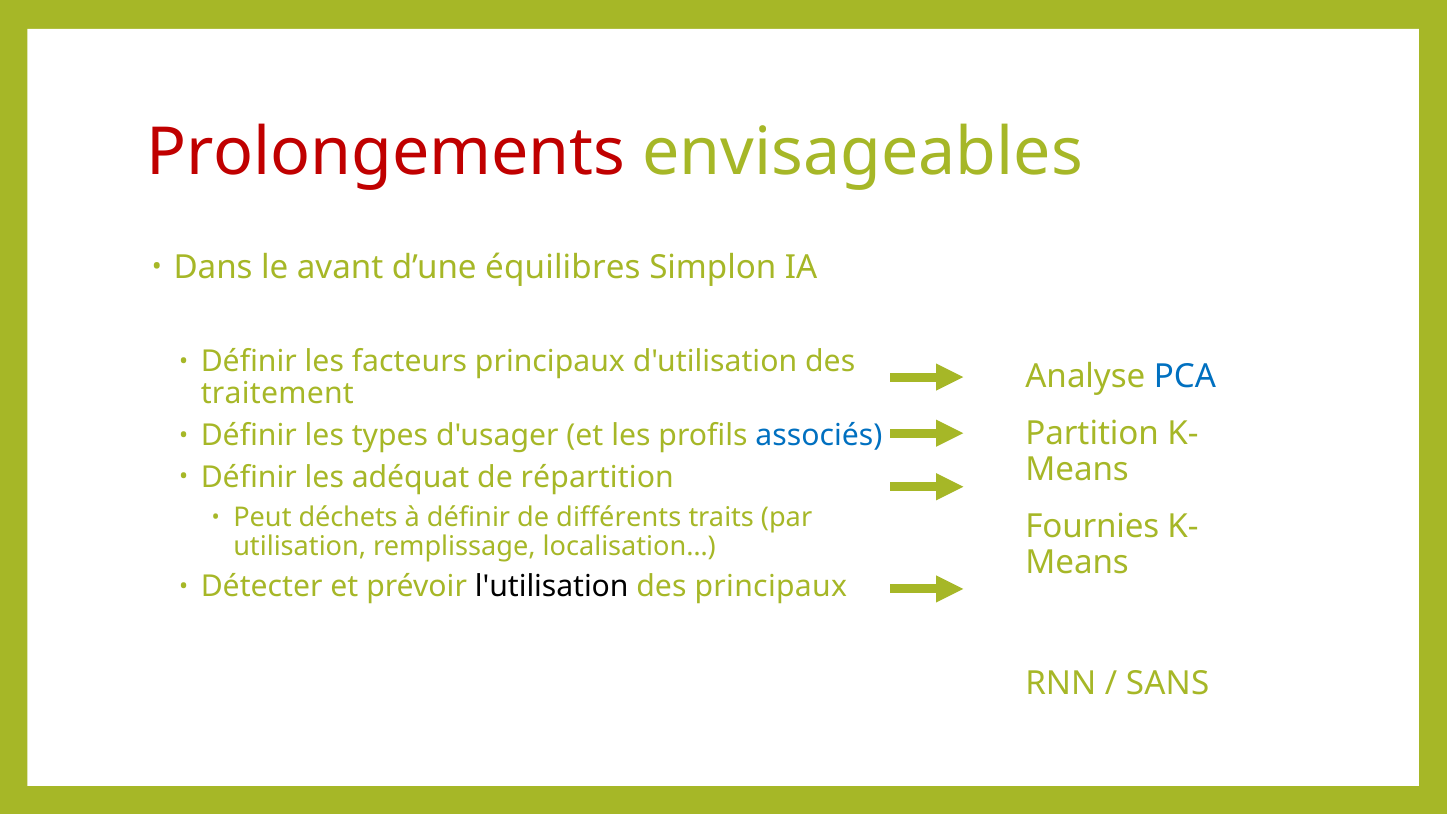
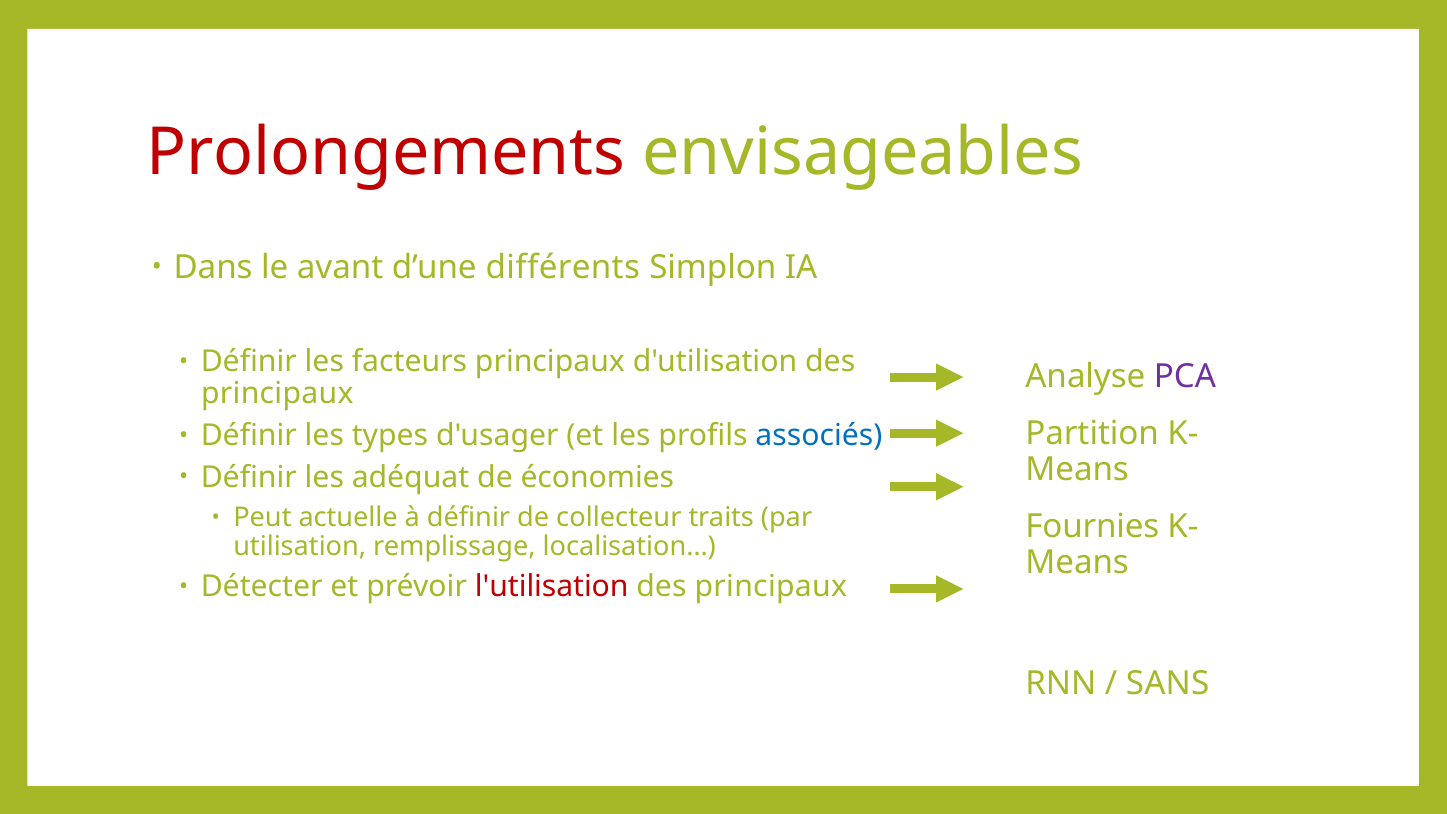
équilibres: équilibres -> différents (563, 267)
PCA colour: blue -> purple (1185, 377)
traitement: traitement -> principaux (277, 394)
répartition: répartition -> économies (597, 477)
déchets: déchets -> actuelle (348, 517)
différents: différents -> collecteur (619, 517)
l'utilisation colour: black -> red (552, 587)
